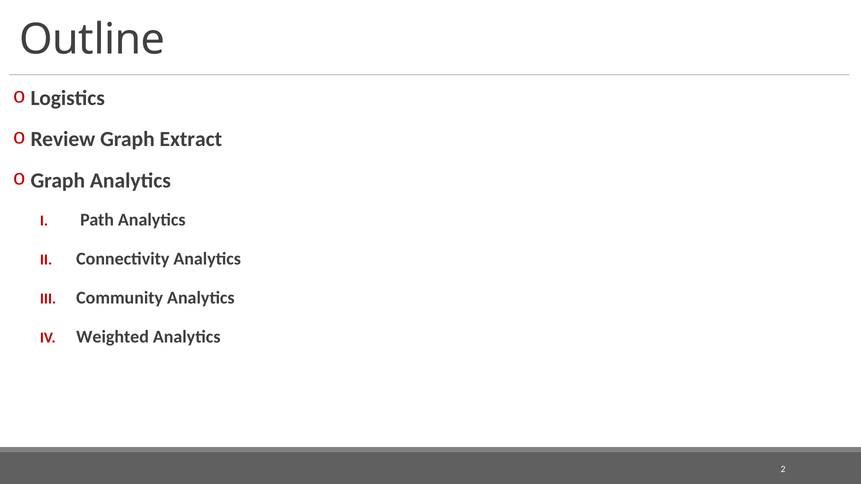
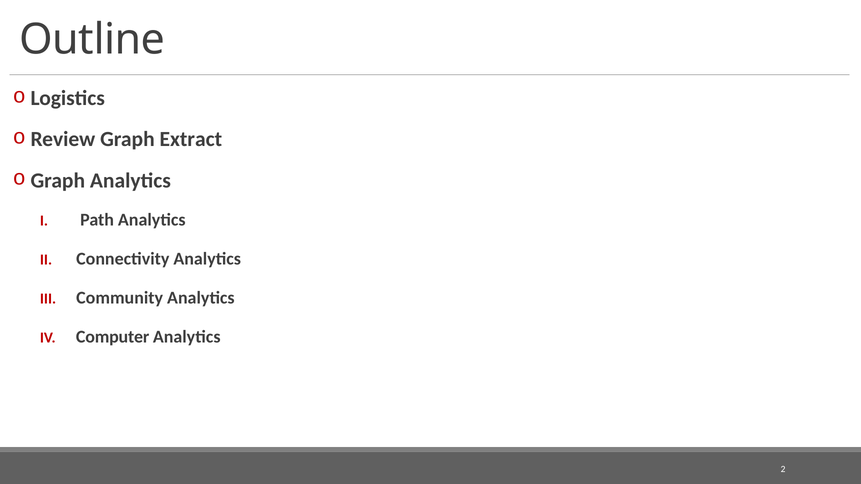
Weighted: Weighted -> Computer (113, 337)
